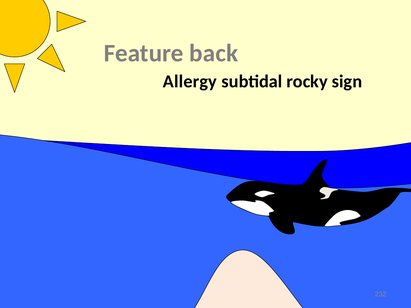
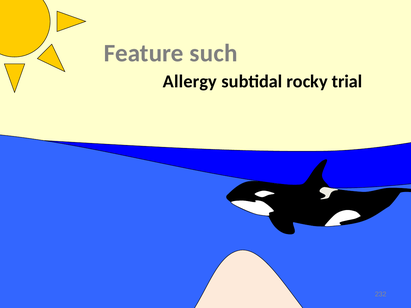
back: back -> such (214, 53)
sign: sign -> trial (347, 82)
